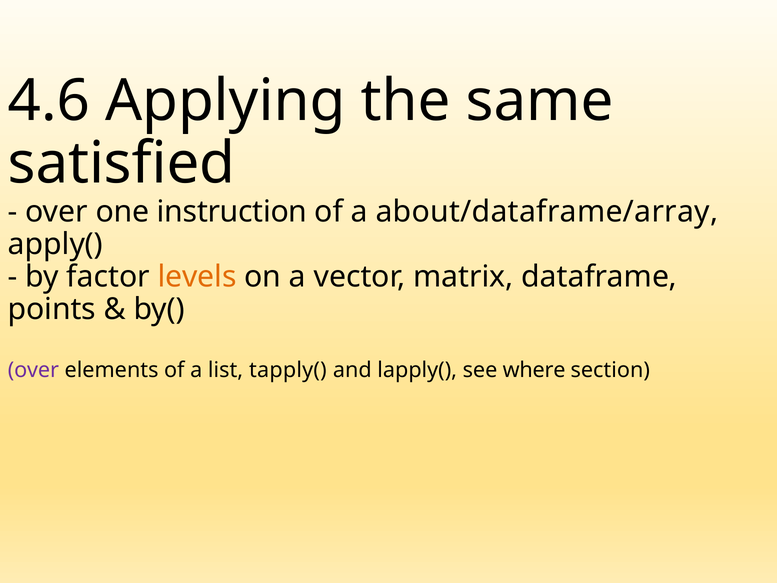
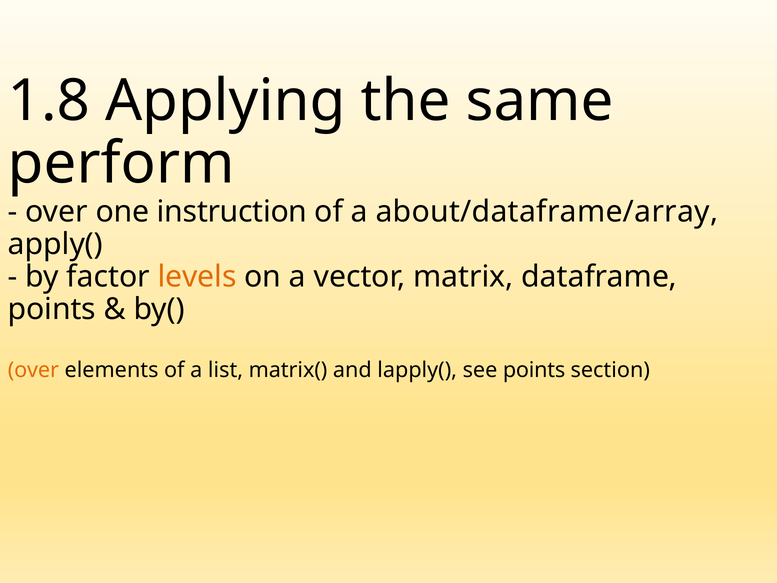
4.6: 4.6 -> 1.8 (49, 101)
satisfied: satisfied -> perform (121, 164)
over colour: purple -> orange (33, 370)
tapply(: tapply( -> matrix( (288, 370)
see where: where -> points (534, 370)
